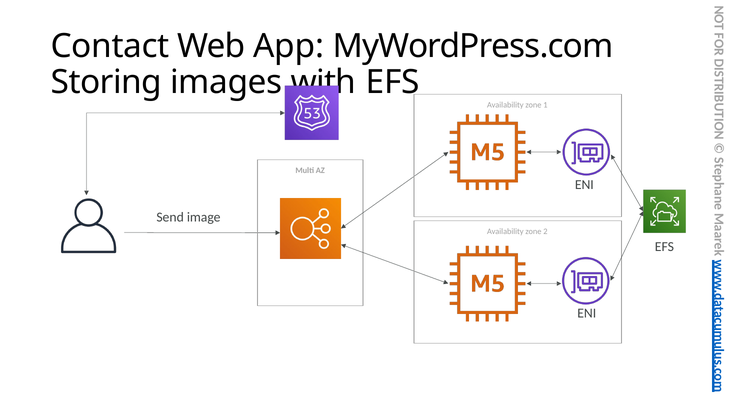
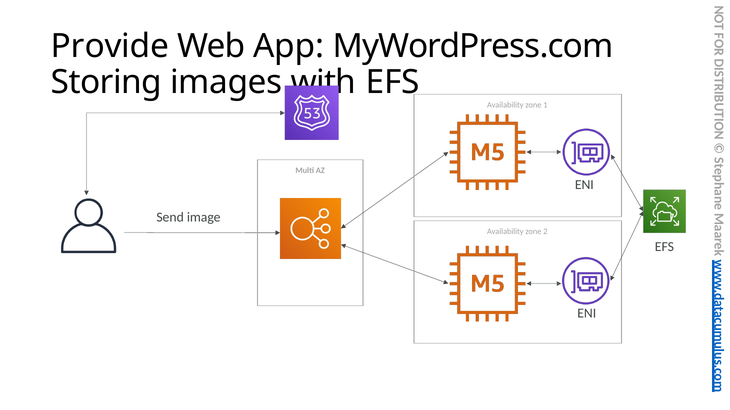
Contact: Contact -> Provide (110, 46)
